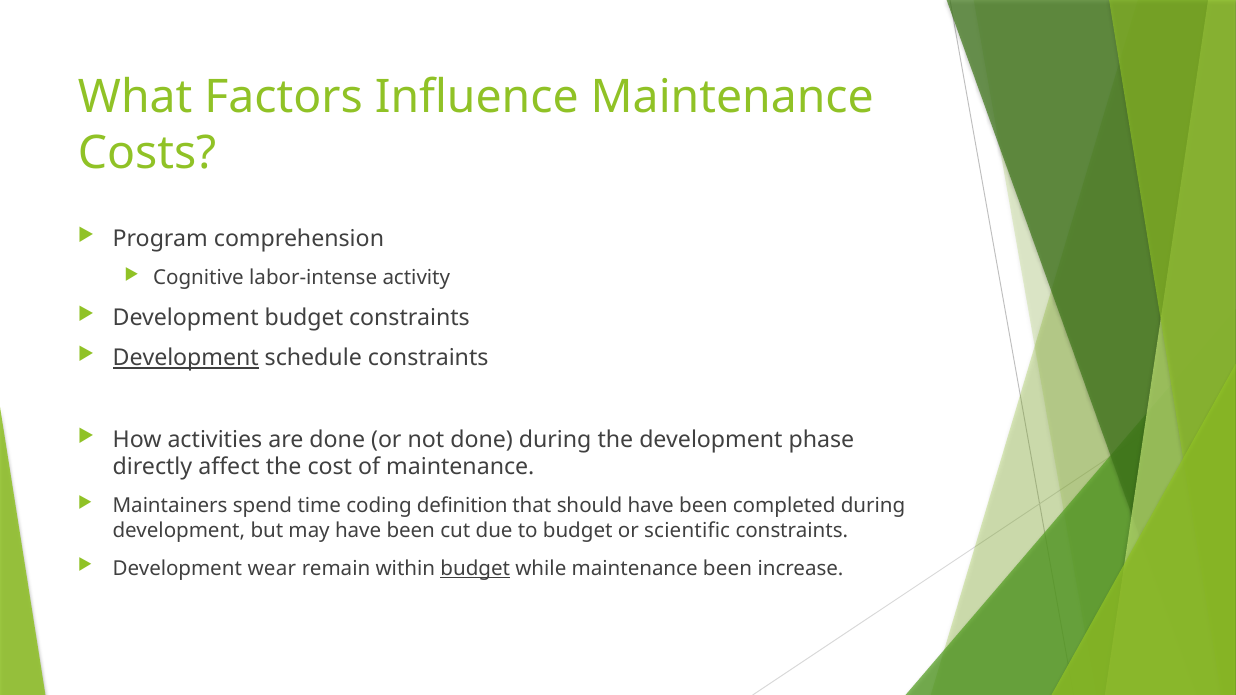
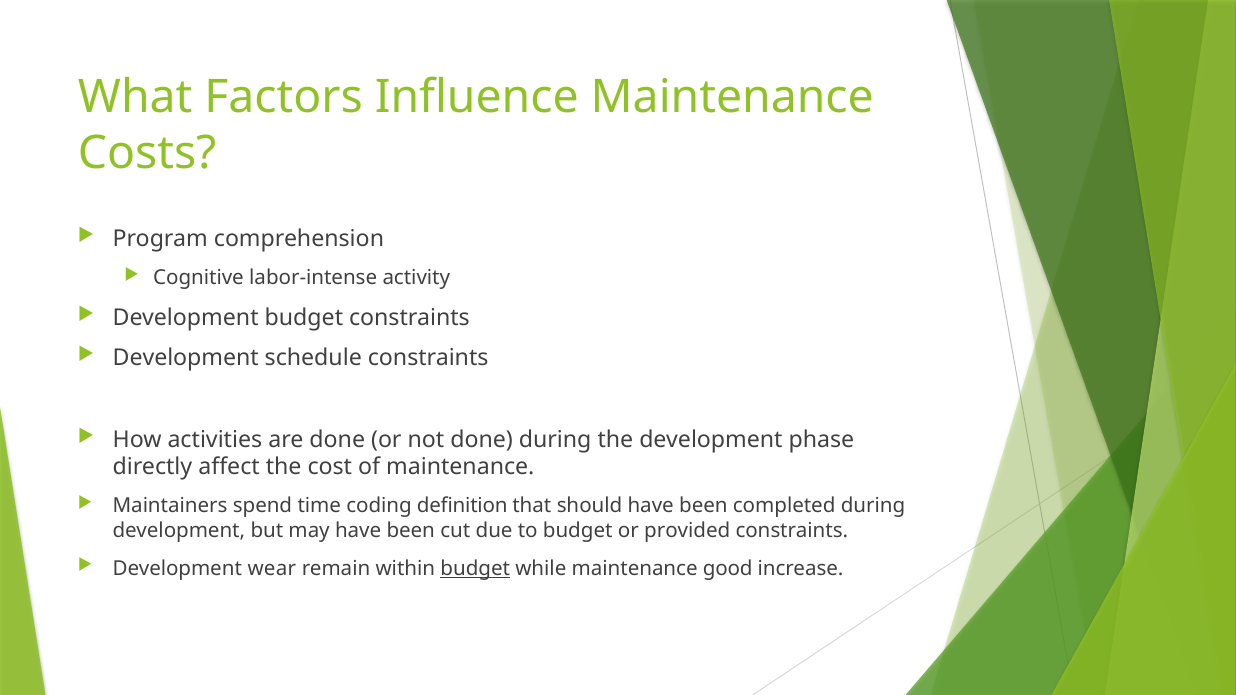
Development underline: present -> none (186, 358)
scientific: scientific -> provided (687, 531)
maintenance been: been -> good (728, 569)
